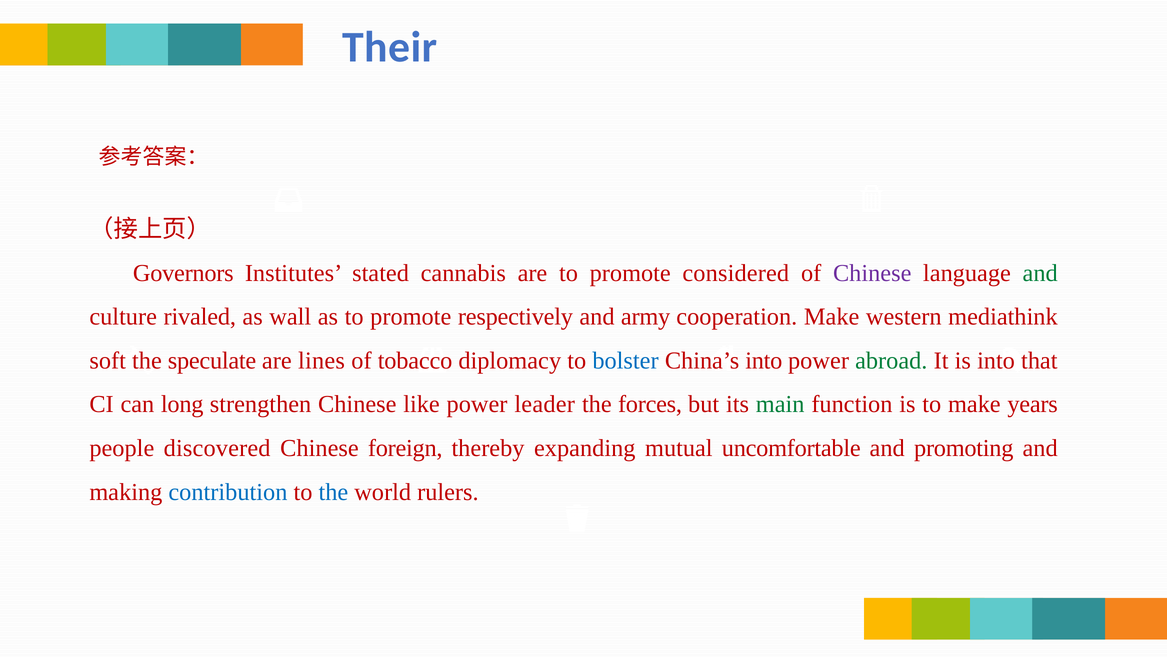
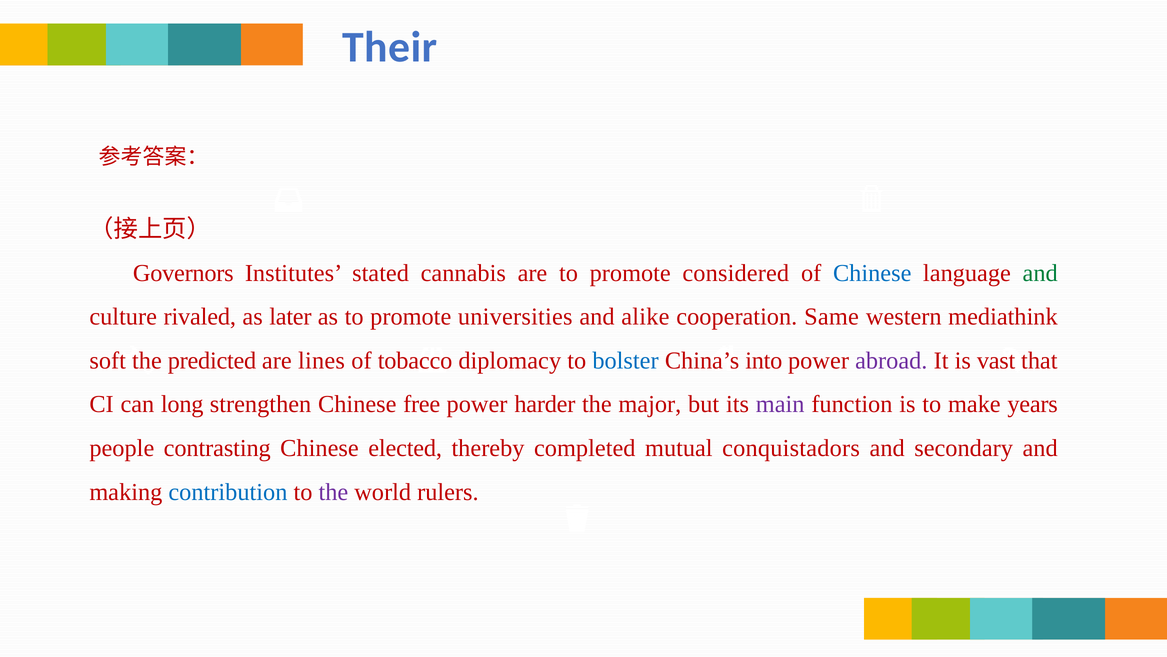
Chinese colour: purple -> blue (872, 273)
wall: wall -> later (290, 317)
respectively: respectively -> universities (515, 317)
army: army -> alike (645, 317)
cooperation Make: Make -> Same (832, 317)
speculate: speculate -> predicted (212, 360)
abroad colour: green -> purple (891, 360)
is into: into -> vast (996, 360)
like: like -> free (422, 404)
leader: leader -> harder (545, 404)
forces: forces -> major (650, 404)
main colour: green -> purple (780, 404)
discovered: discovered -> contrasting (217, 448)
foreign: foreign -> elected (405, 448)
expanding: expanding -> completed (585, 448)
uncomfortable: uncomfortable -> conquistadors (791, 448)
promoting: promoting -> secondary (964, 448)
the colour: blue -> purple (333, 492)
